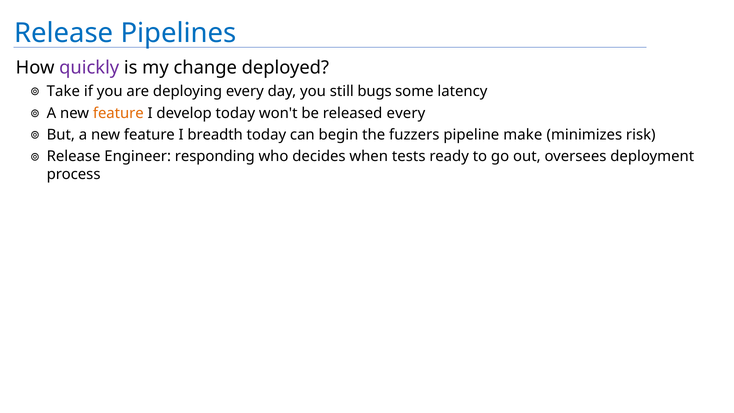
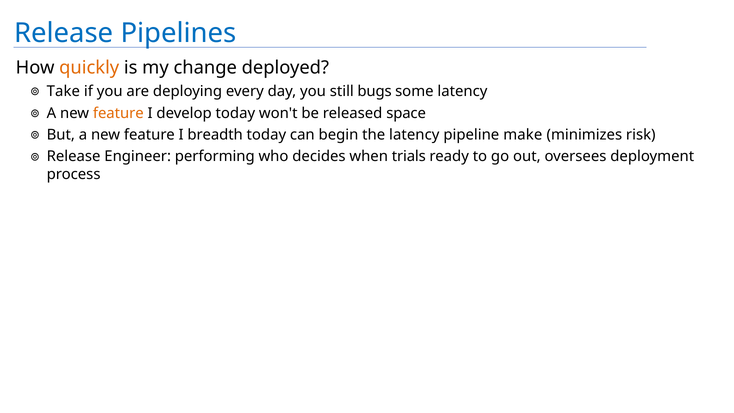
quickly colour: purple -> orange (89, 68)
released every: every -> space (406, 113)
the fuzzers: fuzzers -> latency (414, 135)
responding: responding -> performing (215, 157)
tests: tests -> trials (409, 157)
